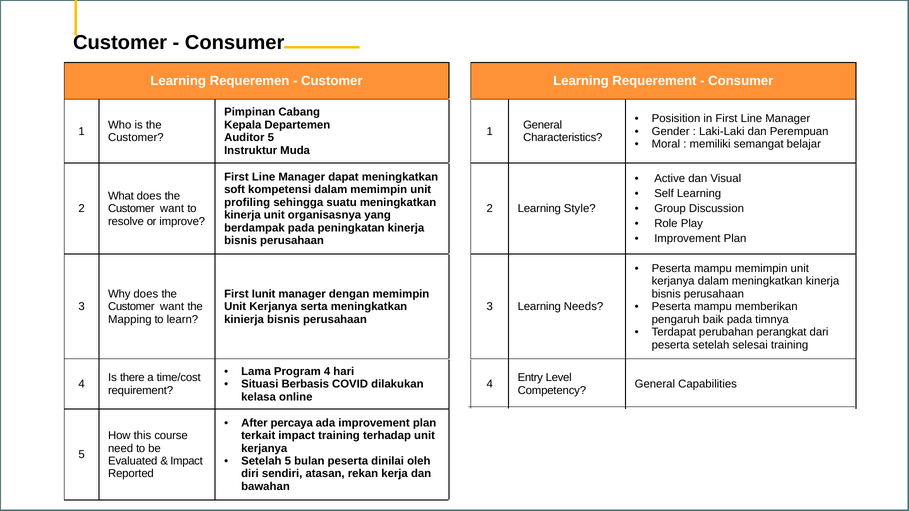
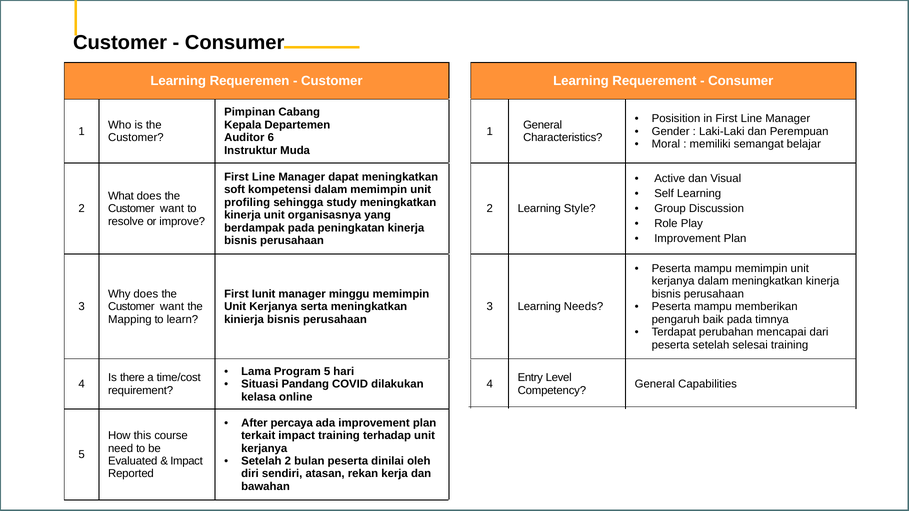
Auditor 5: 5 -> 6 (271, 138)
suatu: suatu -> study (342, 202)
dengan: dengan -> minggu (349, 294)
perangkat: perangkat -> mencapai (781, 332)
Program 4: 4 -> 5 (327, 372)
Berbasis: Berbasis -> Pandang (305, 384)
Setelah 5: 5 -> 2 (288, 461)
